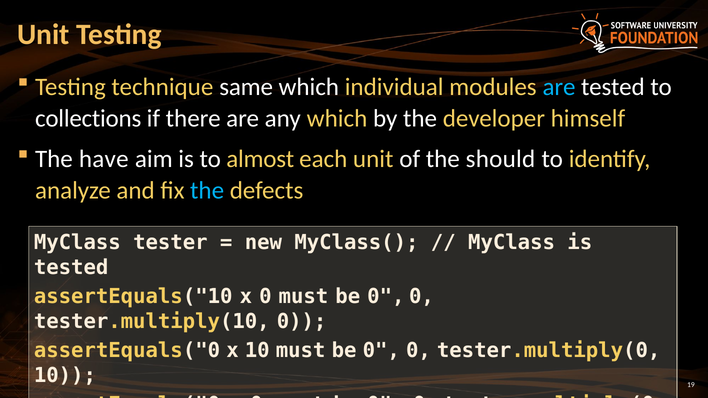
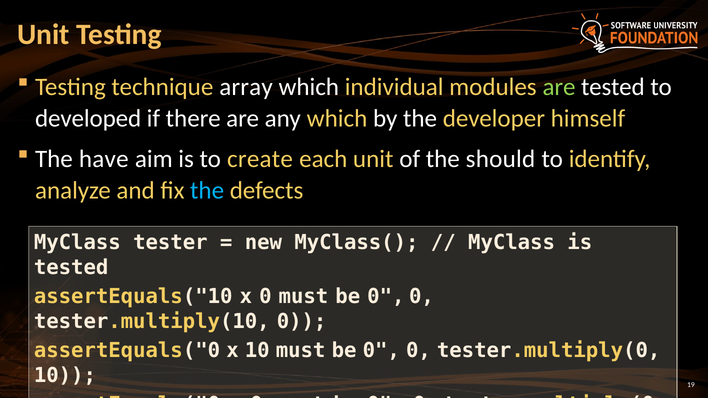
same: same -> array (246, 87)
are colour: light blue -> light green (559, 87)
collections: collections -> developed (88, 119)
almost: almost -> create (260, 159)
